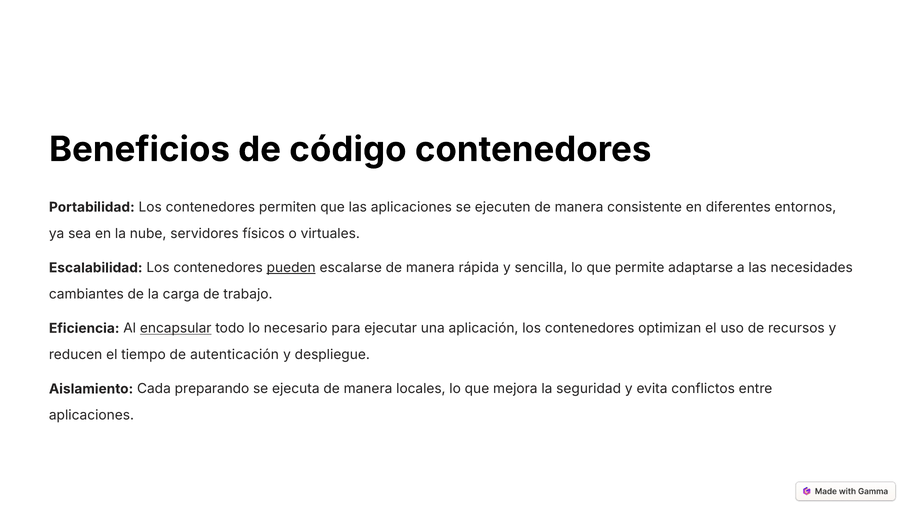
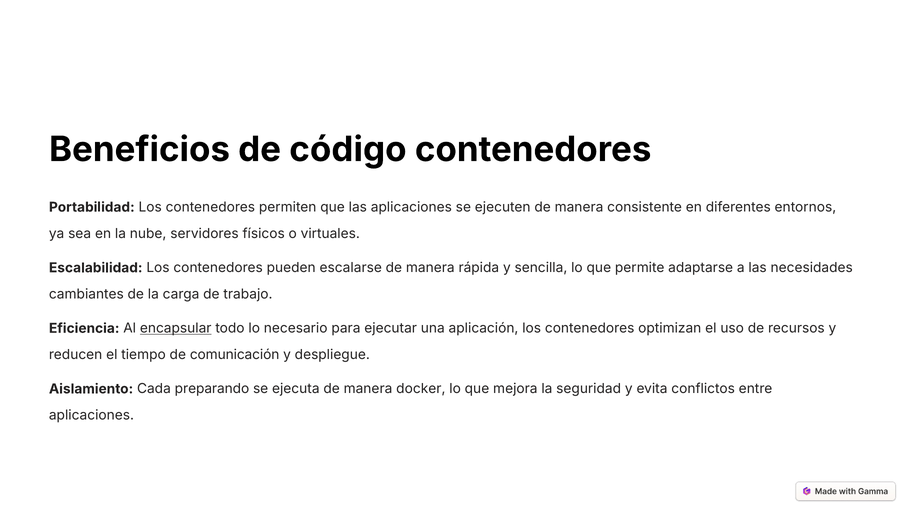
pueden underline: present -> none (291, 268)
autenticación: autenticación -> comunicación (235, 355)
locales: locales -> docker (421, 389)
